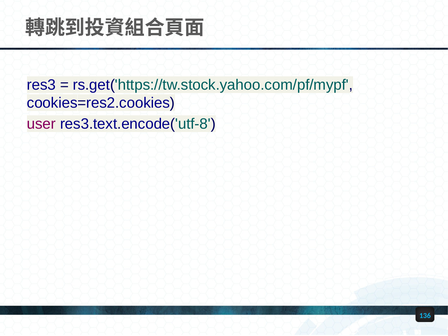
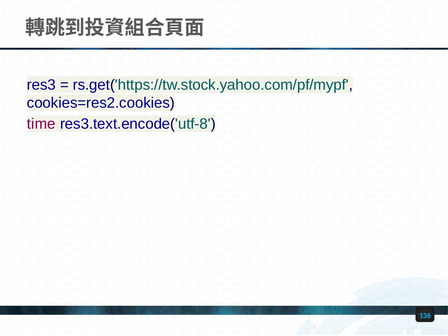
user: user -> time (41, 124)
